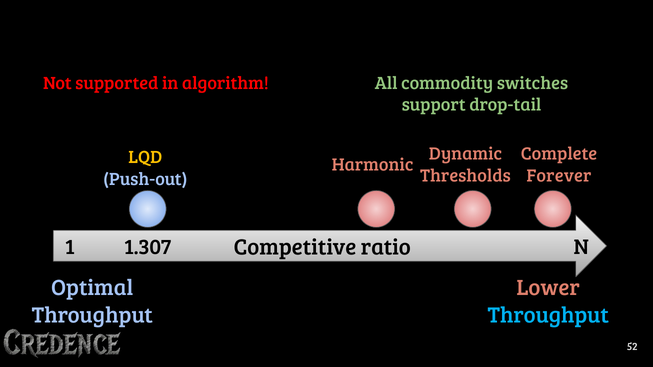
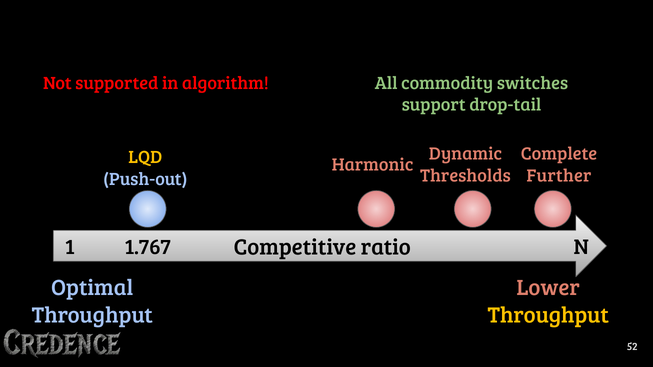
Forever: Forever -> Further (559, 176)
1.307: 1.307 -> 1.767 (148, 247)
Throughput colour: light blue -> yellow (548, 315)
